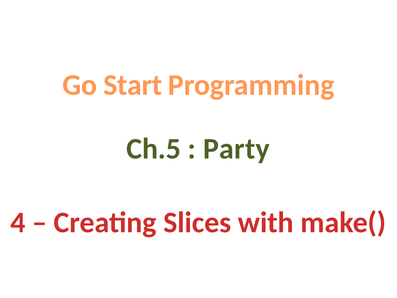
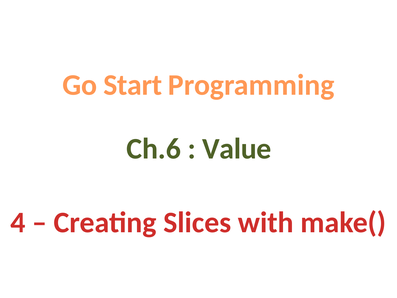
Ch.5: Ch.5 -> Ch.6 (154, 149)
Party: Party -> Value (237, 149)
